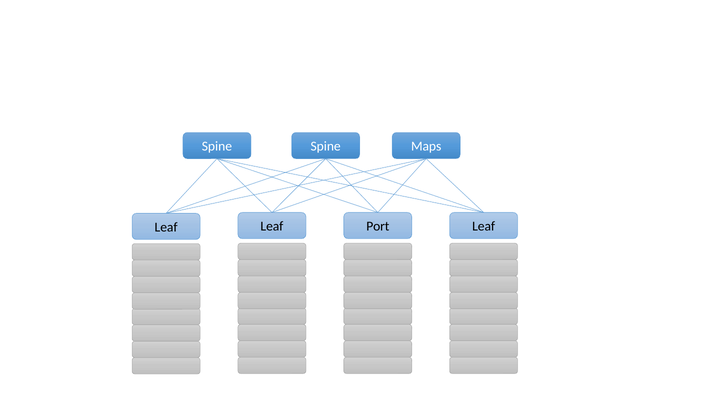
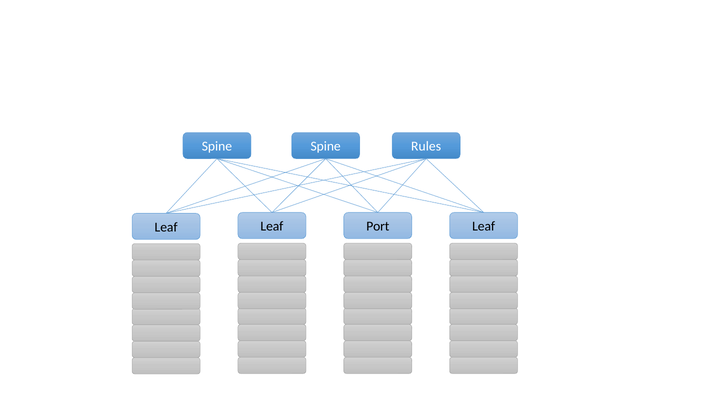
Maps: Maps -> Rules (426, 147)
